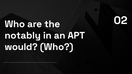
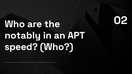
would: would -> speed (21, 47)
